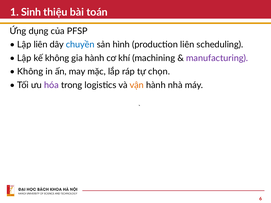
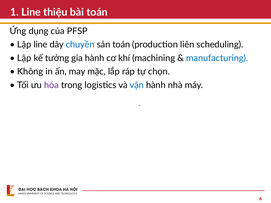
1 Sinh: Sinh -> Line (31, 12)
Lập liên: liên -> line (41, 45)
sản hình: hình -> toán (121, 45)
kế không: không -> tưởng (57, 58)
manufacturing colour: purple -> blue (217, 58)
vận colour: orange -> blue (137, 85)
